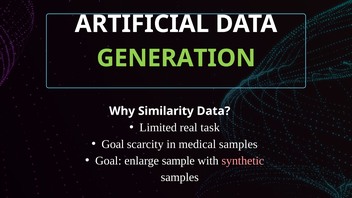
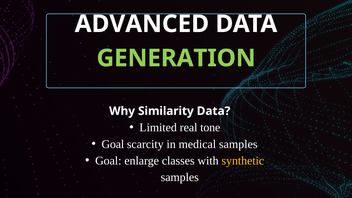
ARTIFICIAL: ARTIFICIAL -> ADVANCED (142, 24)
task: task -> tone (210, 128)
sample: sample -> classes (178, 161)
synthetic colour: pink -> yellow (243, 161)
